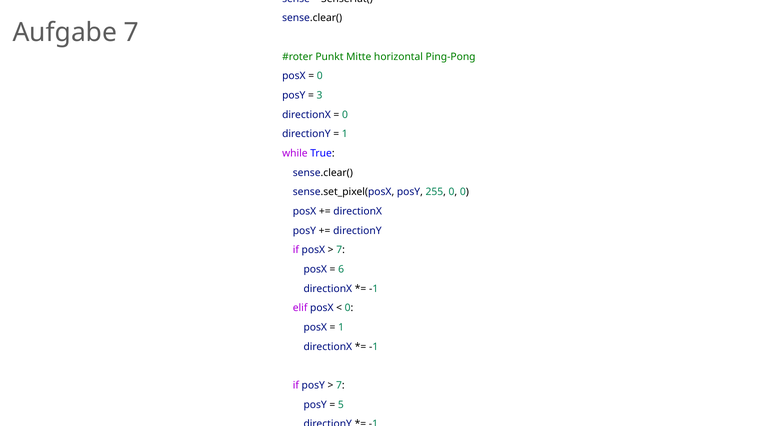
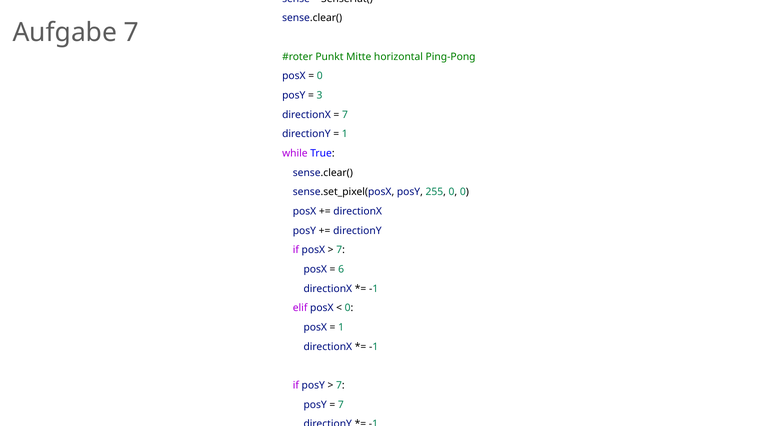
0: 0 -> 7 (345, 115)
5: 5 -> 7 (341, 405)
